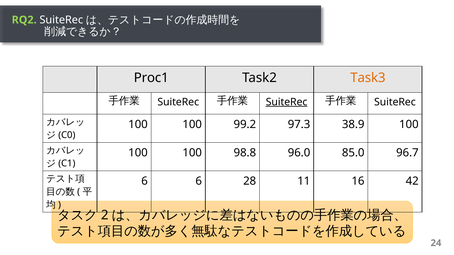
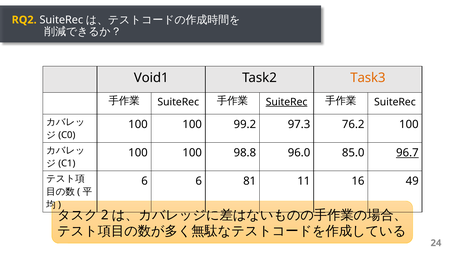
RQ2 colour: light green -> yellow (24, 20)
Proc1: Proc1 -> Void1 (151, 78)
38.9: 38.9 -> 76.2 (353, 124)
96.7 underline: none -> present (407, 153)
28: 28 -> 81 (250, 181)
42: 42 -> 49 (412, 181)
